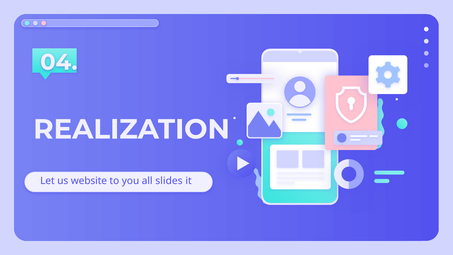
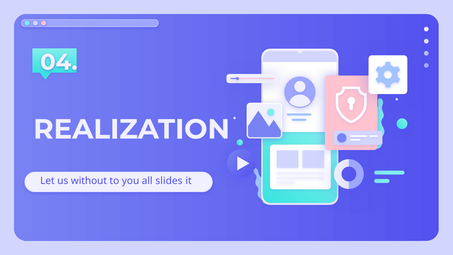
website: website -> without (89, 181)
